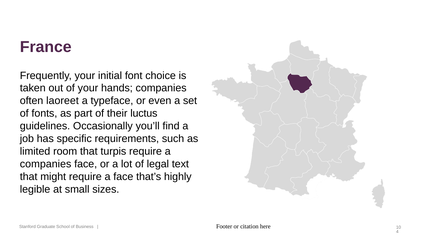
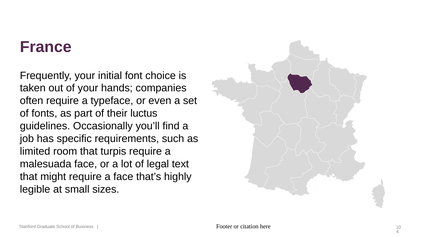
often laoreet: laoreet -> require (63, 101)
companies: companies -> malesuada (46, 164)
